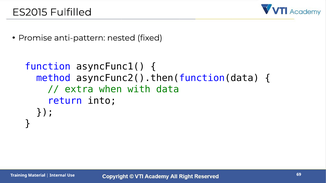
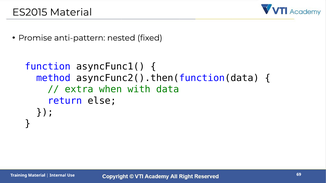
ES2015 Fulfilled: Fulfilled -> Material (71, 12)
into: into -> else (102, 101)
